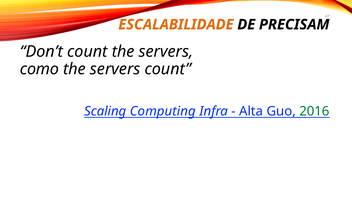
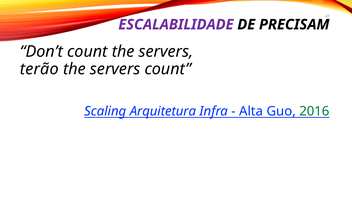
ESCALABILIDADE colour: orange -> purple (176, 25)
como: como -> terão (39, 69)
Computing: Computing -> Arquitetura (163, 111)
